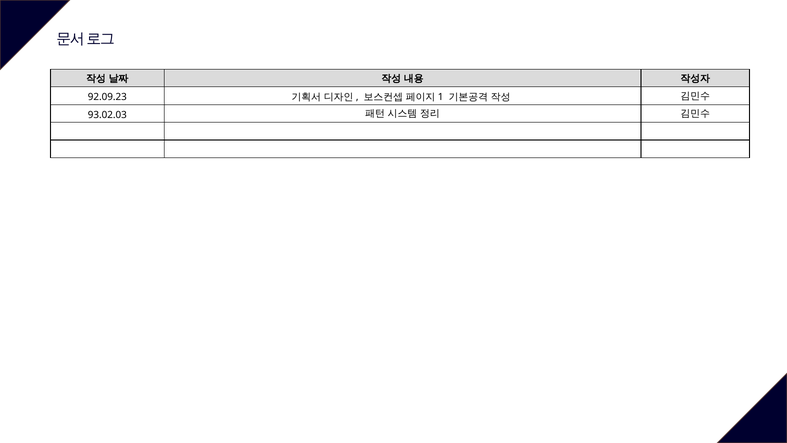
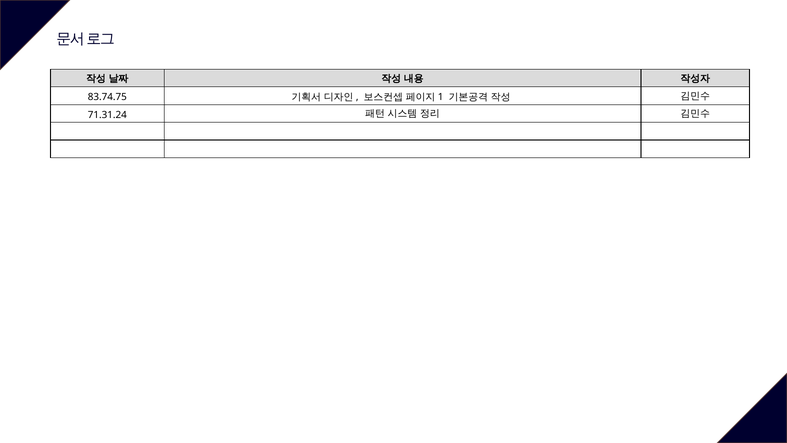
92.09.23: 92.09.23 -> 83.74.75 (107, 97)
93.02.03: 93.02.03 -> 71.31.24 (107, 115)
